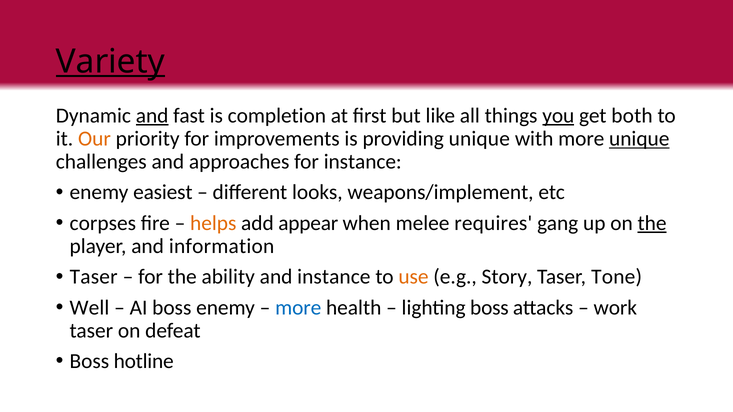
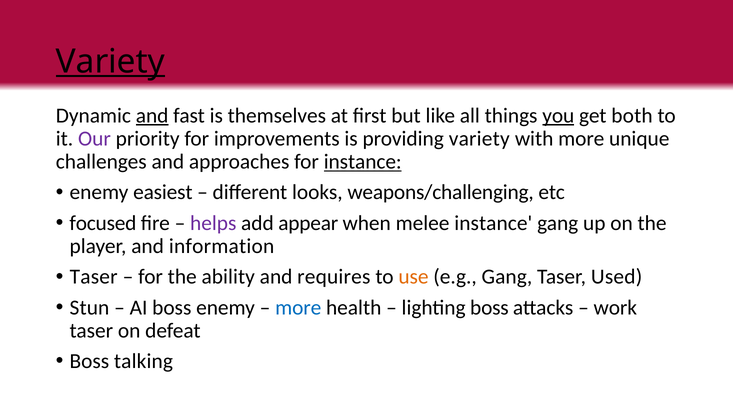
completion: completion -> themselves (277, 116)
Our colour: orange -> purple (94, 139)
providing unique: unique -> variety (479, 139)
unique underline: present -> none (639, 139)
instance underline: none -> present (363, 162)
weapons/implement: weapons/implement -> weapons/challenging (441, 193)
corpses: corpses -> focused (103, 223)
helps colour: orange -> purple (213, 223)
melee requires: requires -> instance (493, 223)
the underline: present -> none (652, 223)
and instance: instance -> requires (334, 277)
e.g Story: Story -> Gang (507, 277)
Tone: Tone -> Used (617, 277)
Well: Well -> Stun (89, 308)
hotline: hotline -> talking (143, 361)
